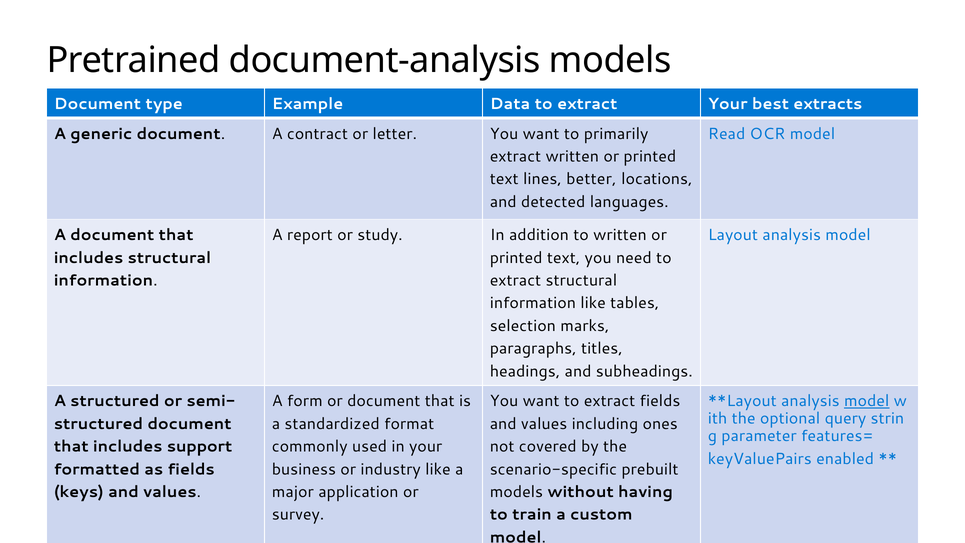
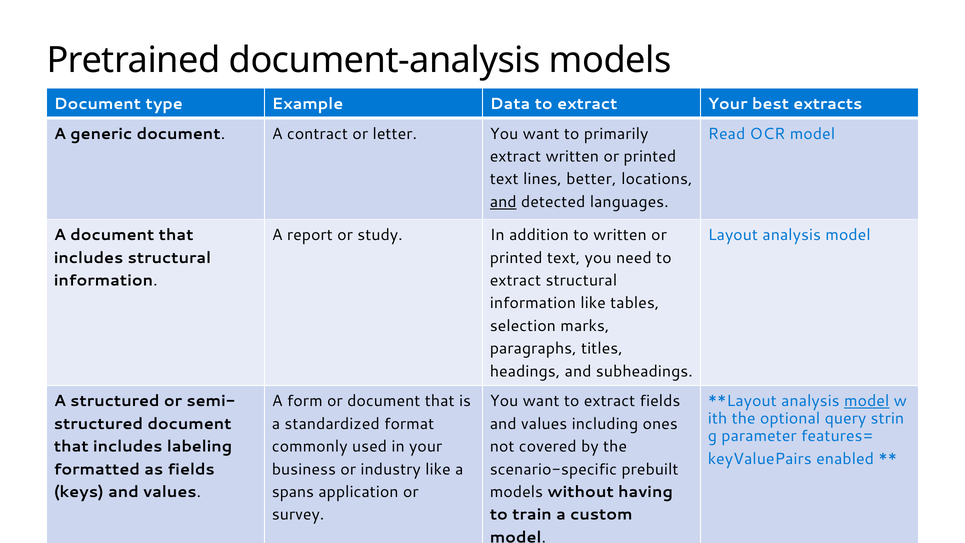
and underline: none -> present (503, 202)
support: support -> labeling (199, 446)
major: major -> spans (293, 492)
